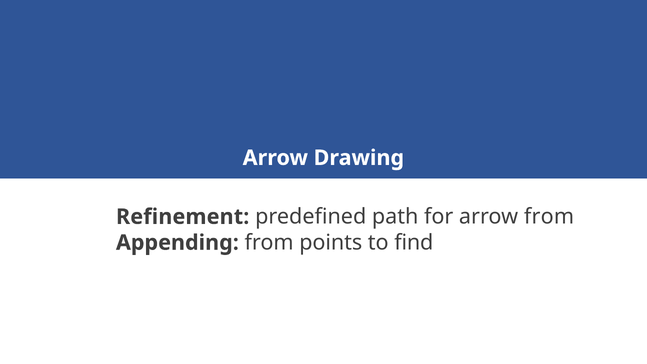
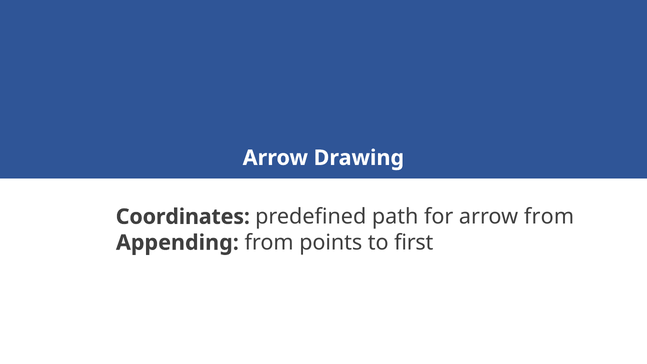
Refinement: Refinement -> Coordinates (183, 217)
find: find -> first (414, 243)
